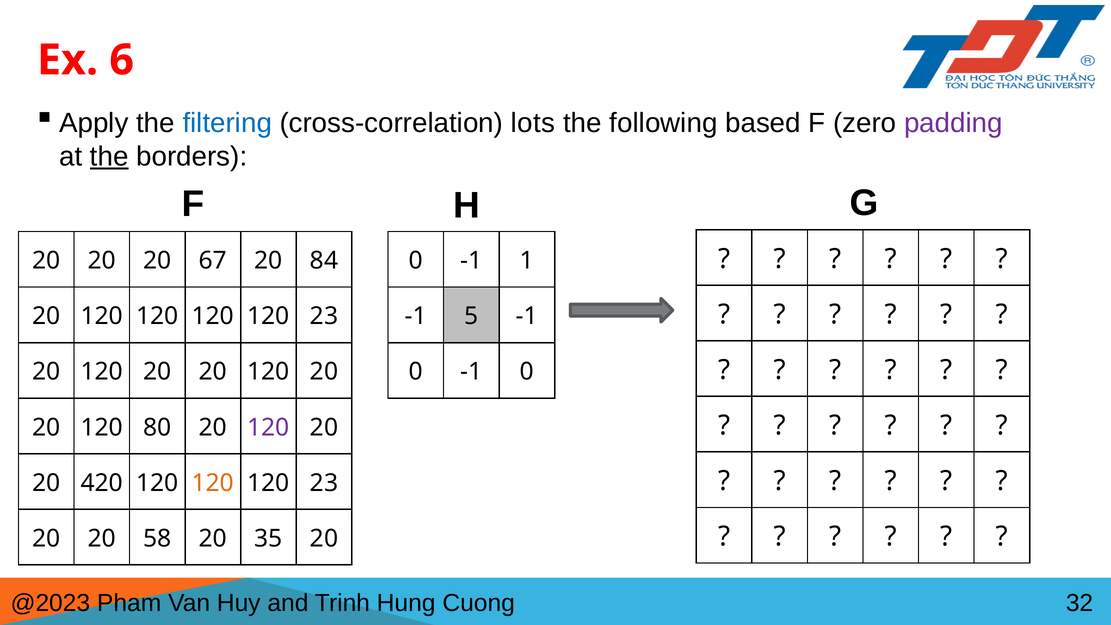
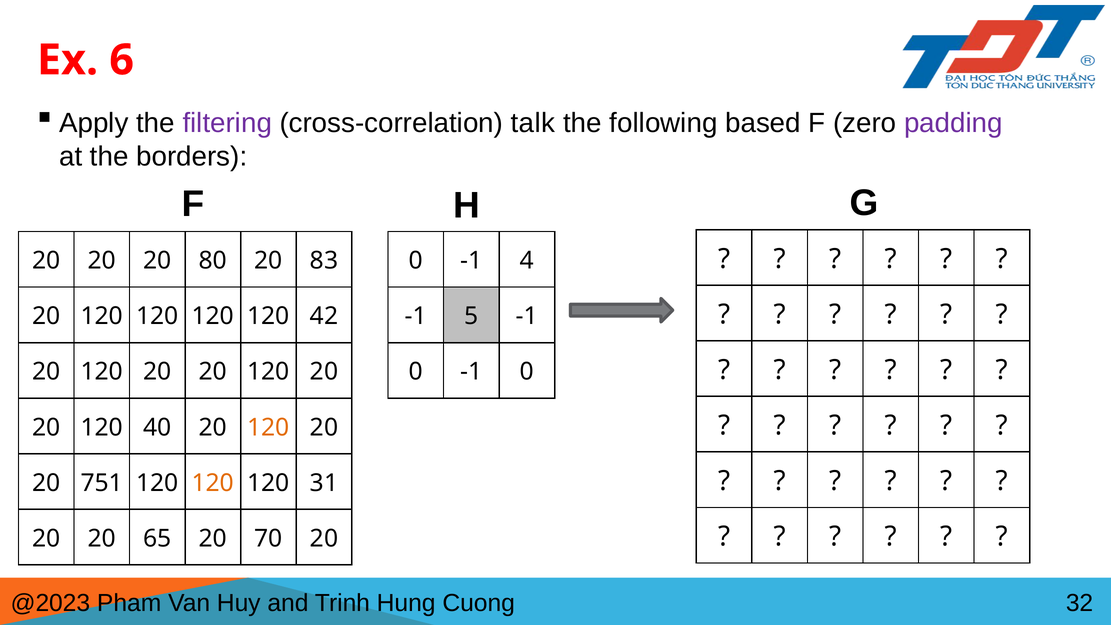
filtering colour: blue -> purple (227, 123)
lots: lots -> talk (533, 123)
the underline: present -> none (109, 157)
67: 67 -> 80 (213, 261)
84: 84 -> 83 (324, 261)
1: 1 -> 4 (527, 261)
23: 23 -> 42 (324, 316)
80: 80 -> 40 (157, 427)
120 colour: purple -> orange (268, 427)
420: 420 -> 751 (102, 483)
23: 23 -> 31 (324, 483)
58: 58 -> 65 (157, 538)
35: 35 -> 70 (268, 538)
